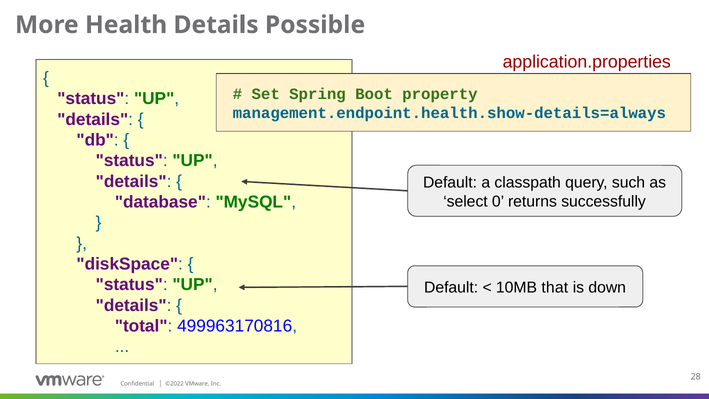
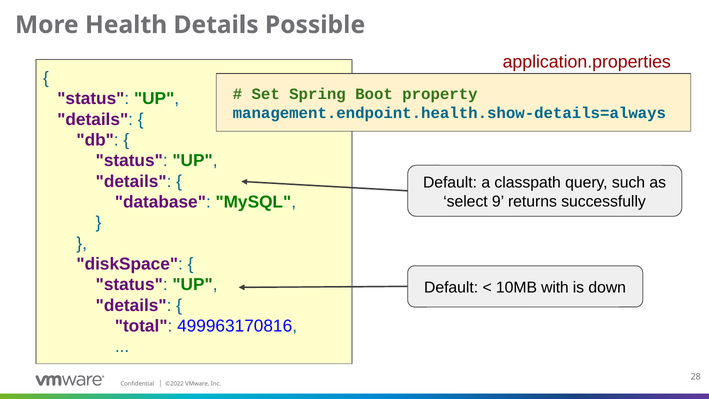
0: 0 -> 9 (498, 201)
that: that -> with (555, 287)
